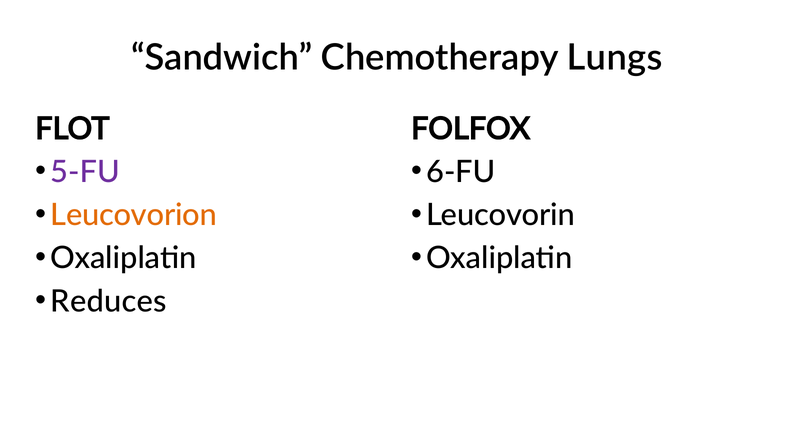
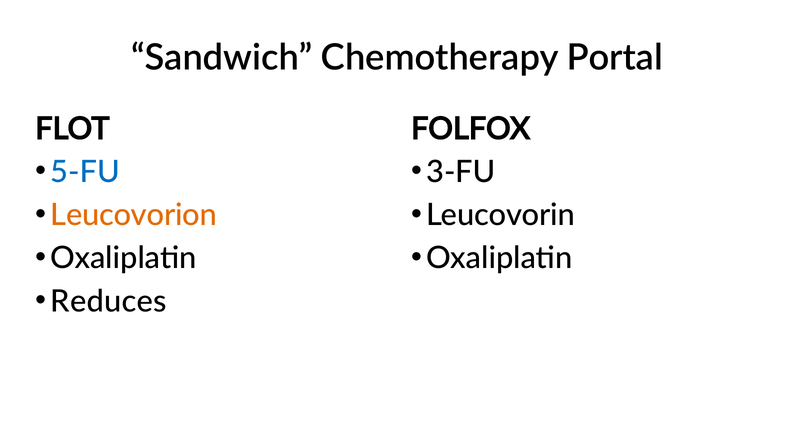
Lungs: Lungs -> Portal (615, 58)
5-FU colour: purple -> blue (85, 172)
6-FU: 6-FU -> 3-FU (461, 172)
